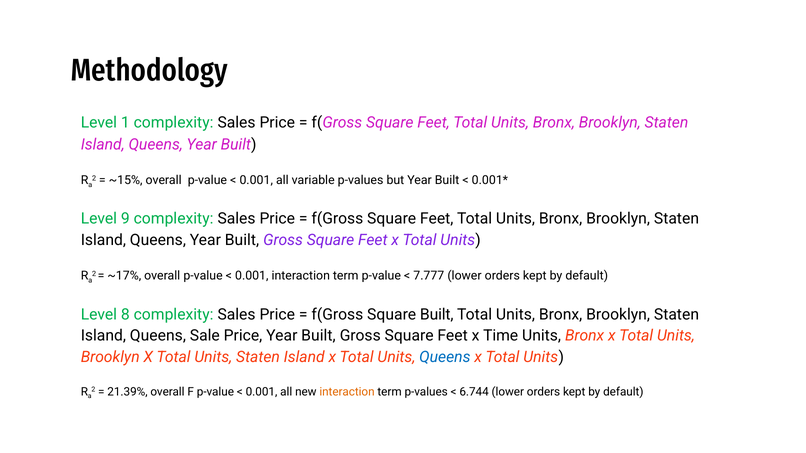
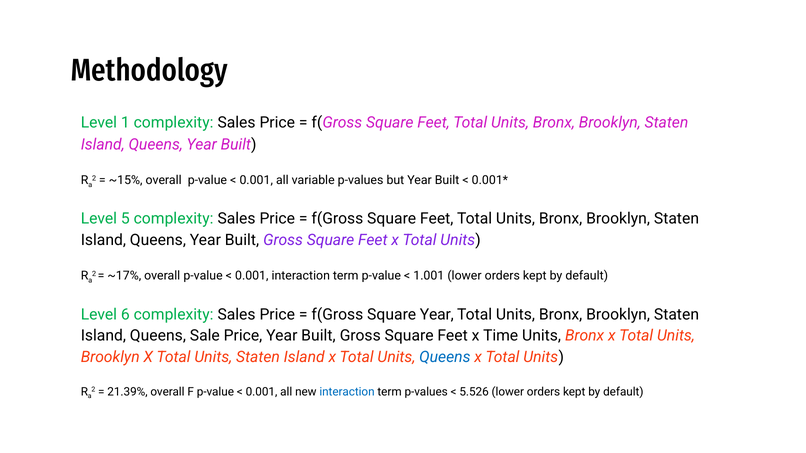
9: 9 -> 5 (125, 219)
7.777: 7.777 -> 1.001 (429, 276)
8: 8 -> 6 (125, 315)
Square Built: Built -> Year (437, 315)
interaction colour: orange -> blue (347, 392)
6.744: 6.744 -> 5.526 (474, 392)
